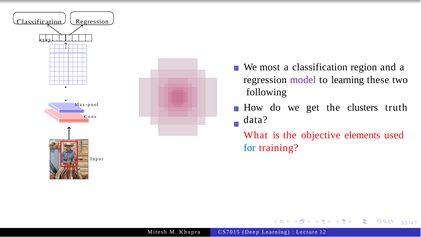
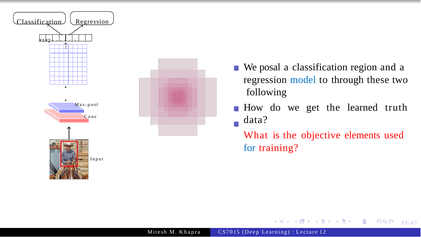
most: most -> posal (270, 67)
model colour: purple -> blue (303, 80)
to learning: learning -> through (348, 80)
clusters: clusters -> learned (363, 108)
